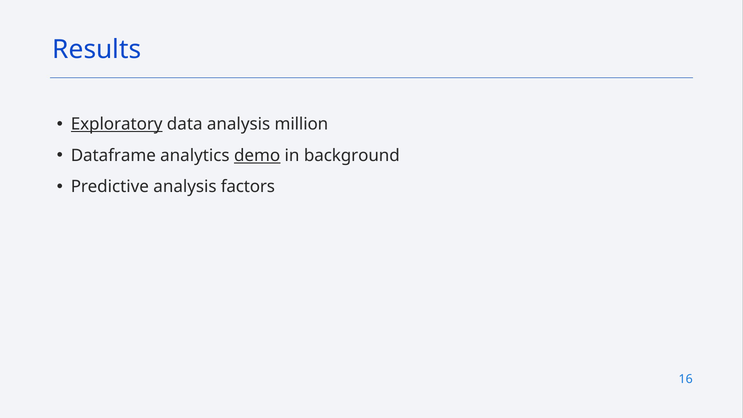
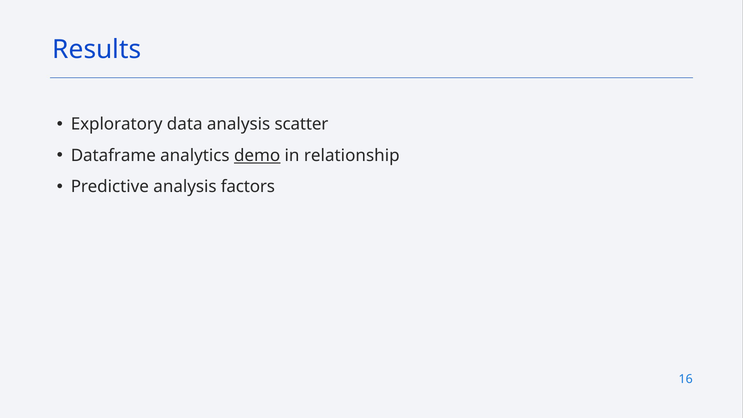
Exploratory underline: present -> none (117, 124)
million: million -> scatter (301, 124)
background: background -> relationship (352, 156)
